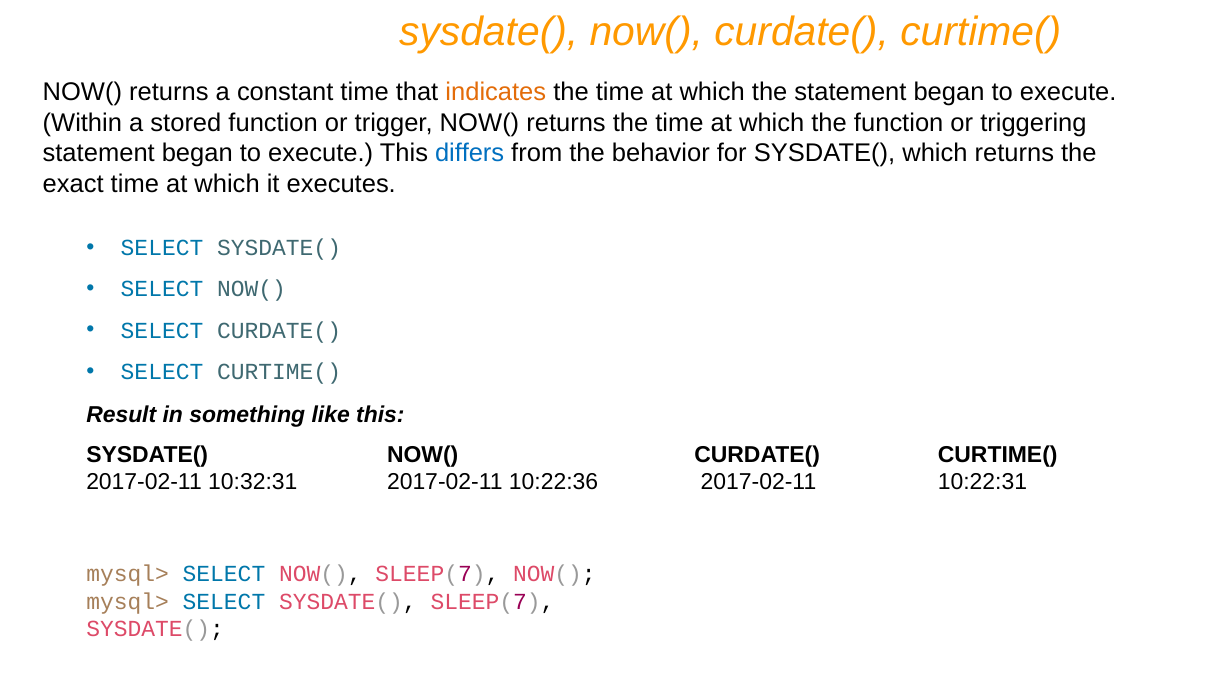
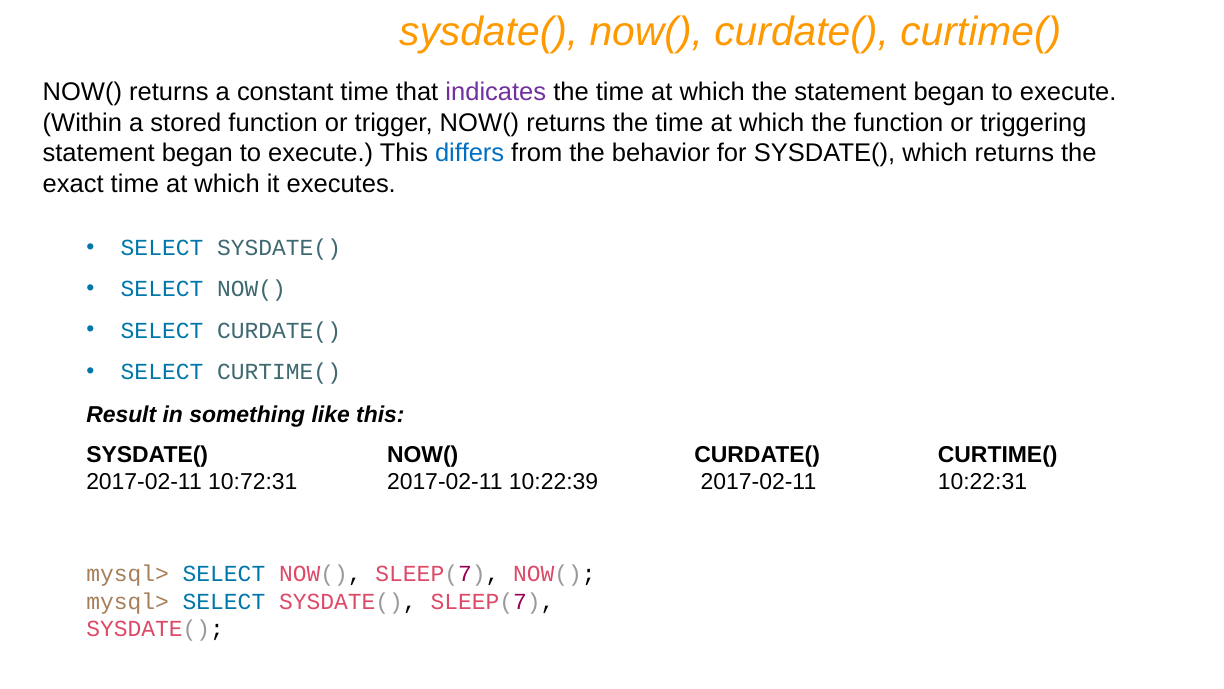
indicates colour: orange -> purple (496, 92)
10:32:31: 10:32:31 -> 10:72:31 (253, 482)
10:22:36: 10:22:36 -> 10:22:39 (554, 482)
